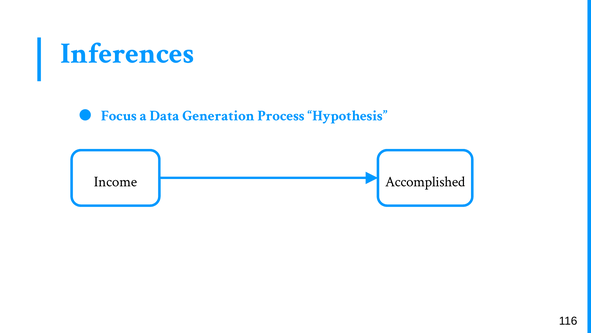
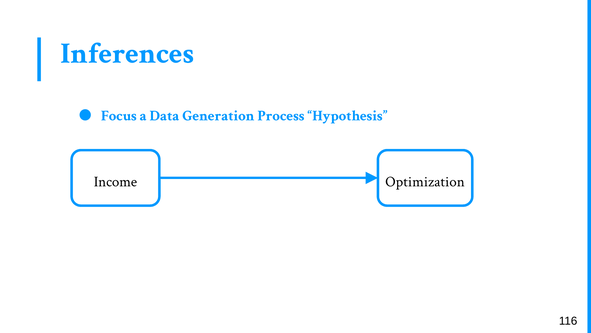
Accomplished: Accomplished -> Optimization (425, 181)
